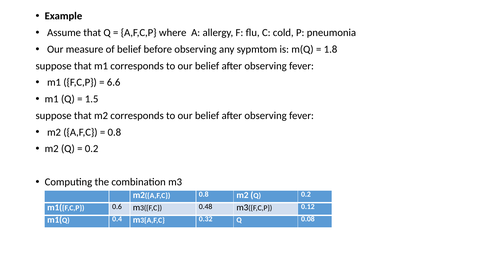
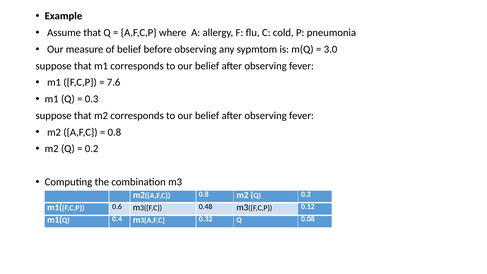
1.8: 1.8 -> 3.0 (331, 49)
6.6: 6.6 -> 7.6 (114, 82)
1.5: 1.5 -> 0.3 (92, 99)
